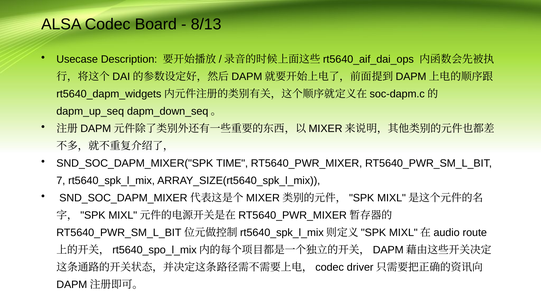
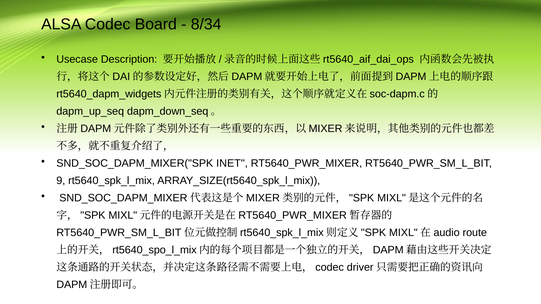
8/13: 8/13 -> 8/34 (206, 24)
TIME: TIME -> INET (232, 163)
7: 7 -> 9 (61, 181)
